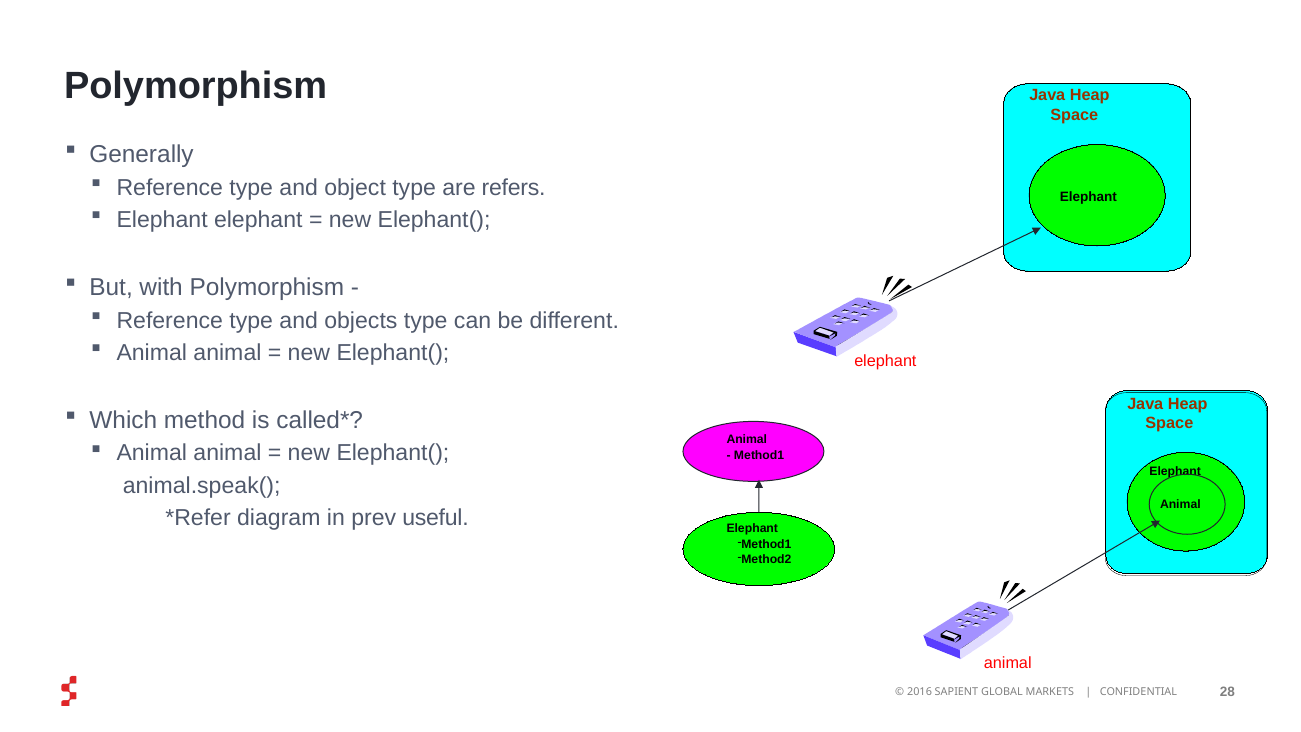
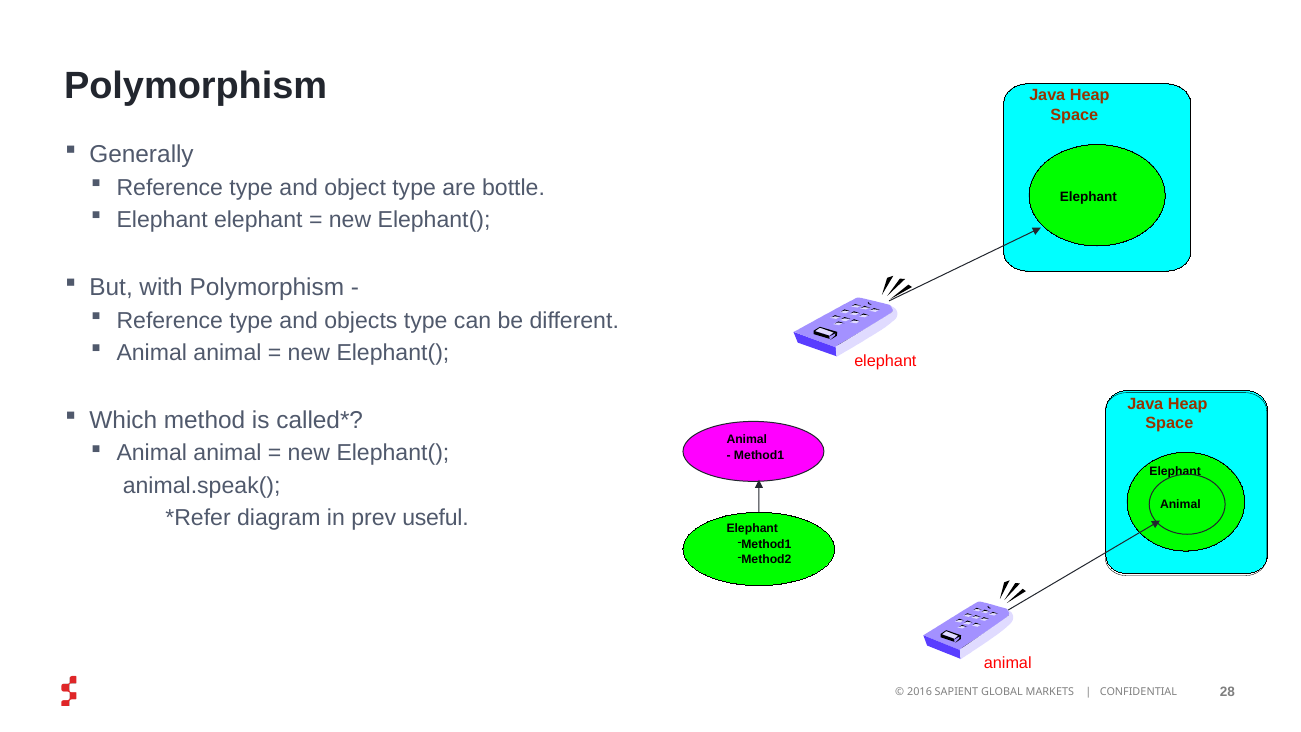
refers: refers -> bottle (513, 188)
